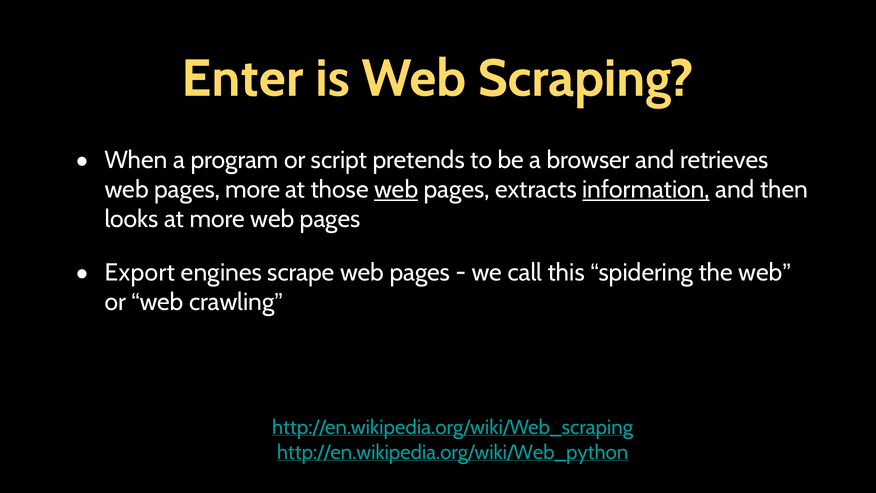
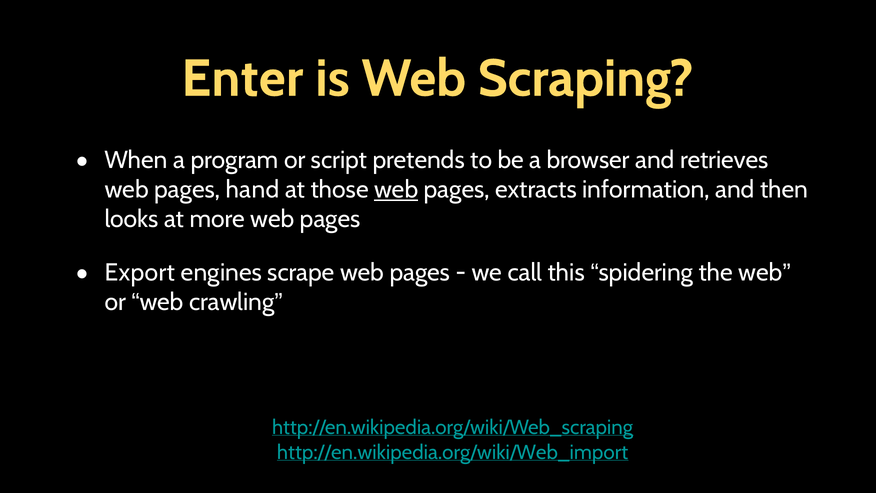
pages more: more -> hand (253, 189)
information underline: present -> none (646, 189)
http://en.wikipedia.org/wiki/Web_python: http://en.wikipedia.org/wiki/Web_python -> http://en.wikipedia.org/wiki/Web_import (453, 452)
